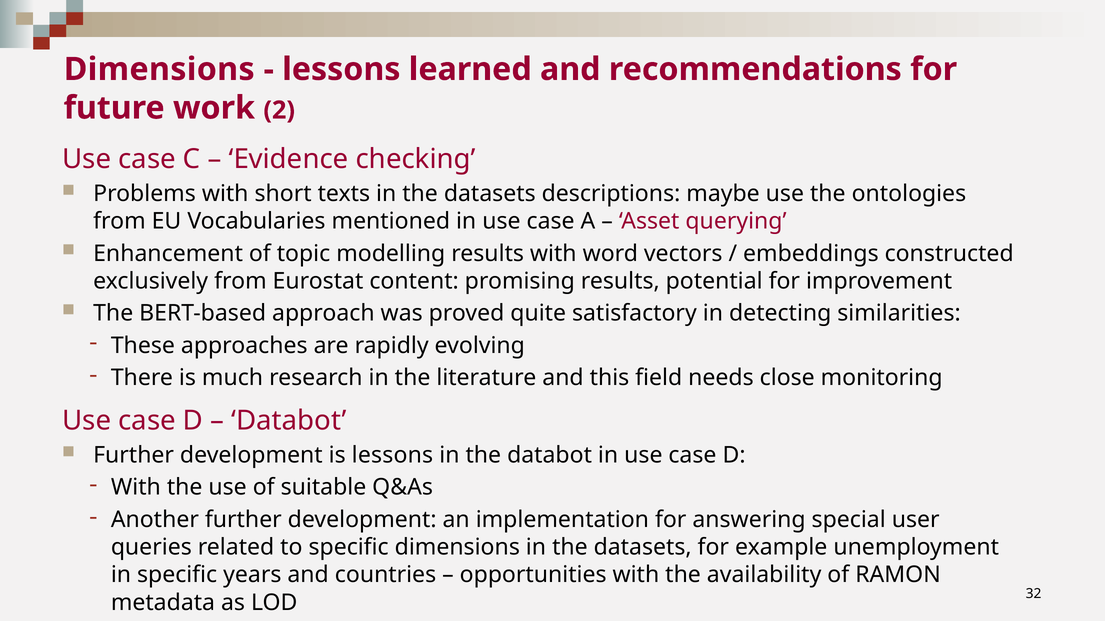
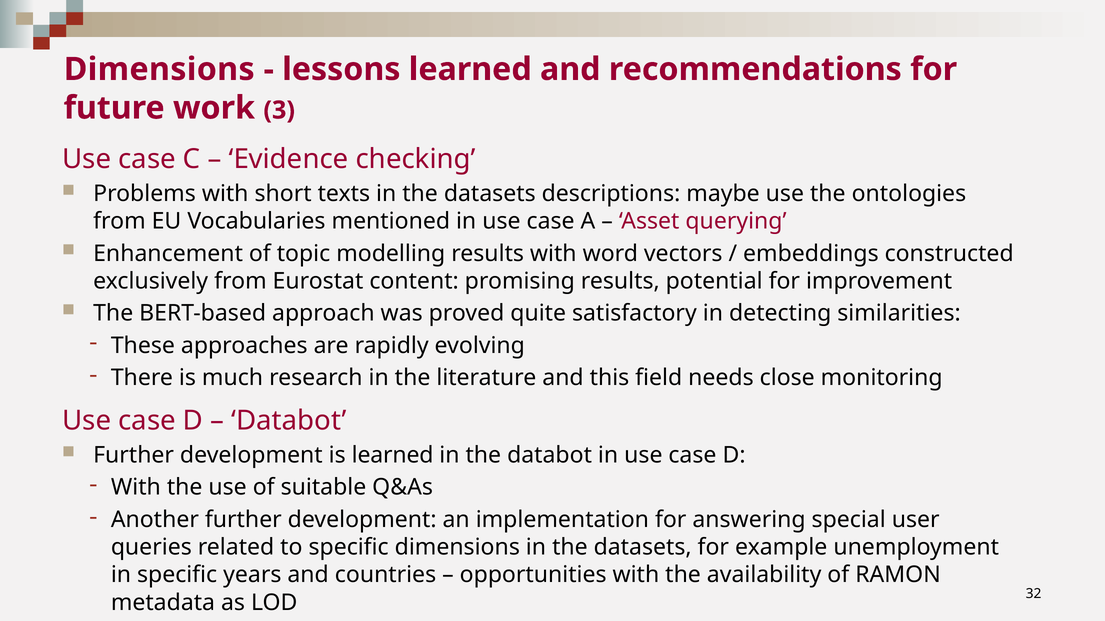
2: 2 -> 3 (279, 110)
is lessons: lessons -> learned (393, 456)
